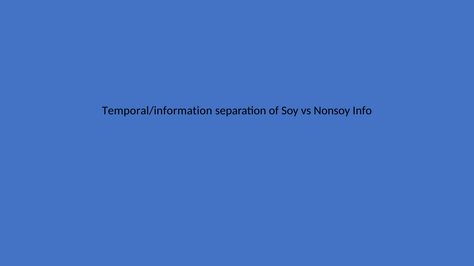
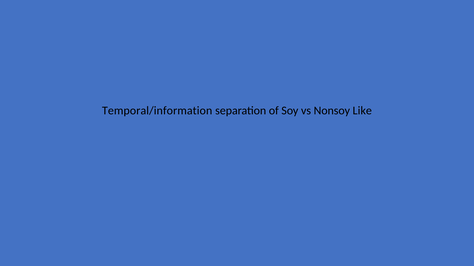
Info: Info -> Like (362, 111)
